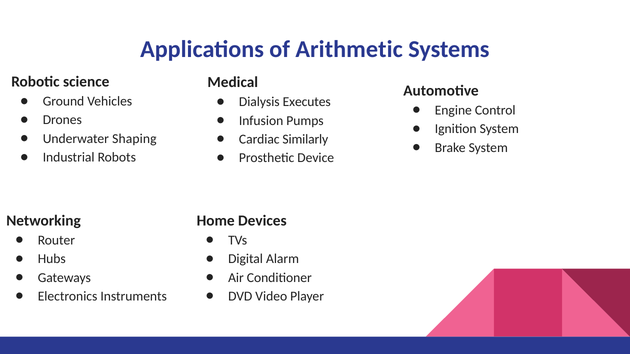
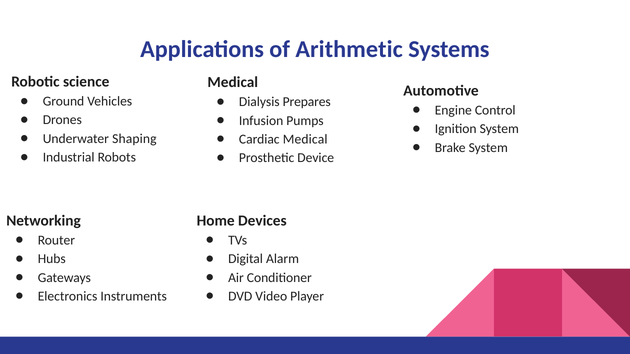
Executes: Executes -> Prepares (307, 102)
Cardiac Similarly: Similarly -> Medical (305, 139)
